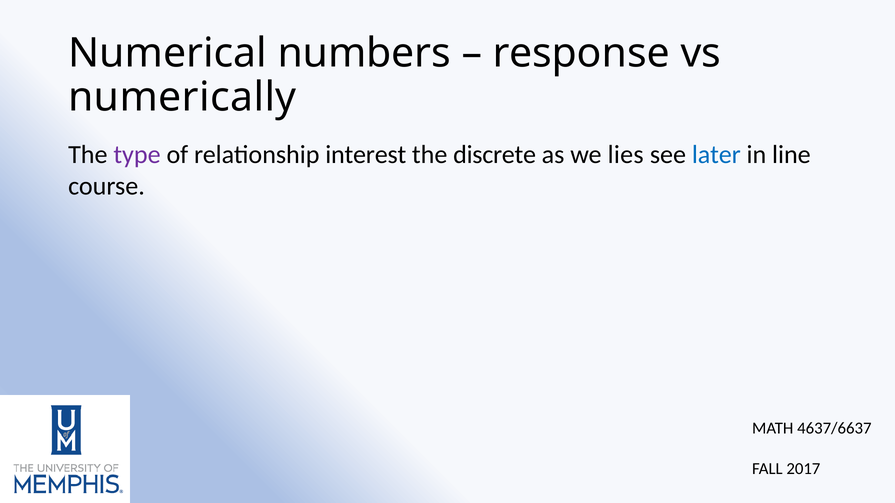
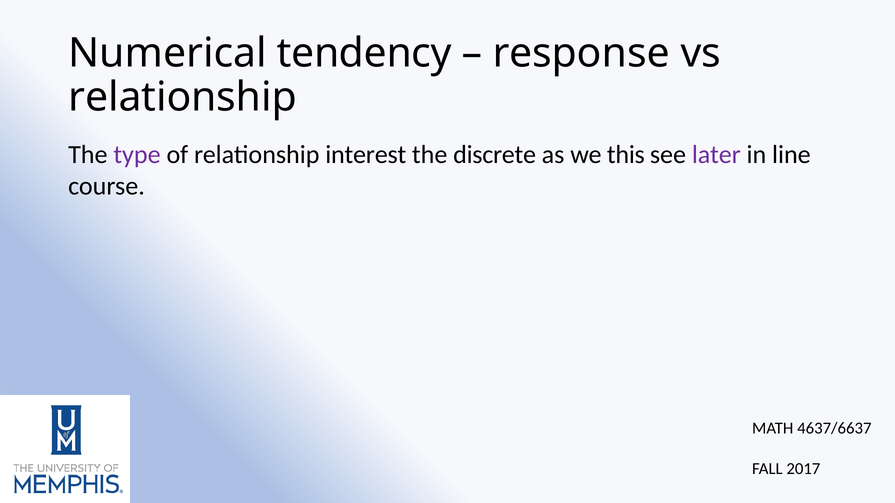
numbers: numbers -> tendency (364, 53)
numerically: numerically -> relationship (183, 97)
lies: lies -> this (626, 155)
later colour: blue -> purple (716, 155)
